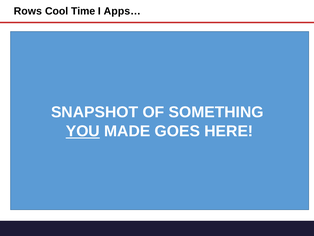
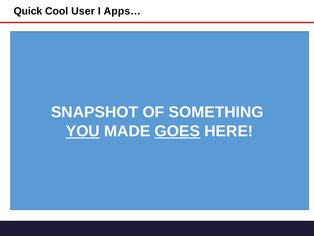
Rows: Rows -> Quick (28, 11)
Time: Time -> User (83, 11)
GOES underline: none -> present (177, 131)
